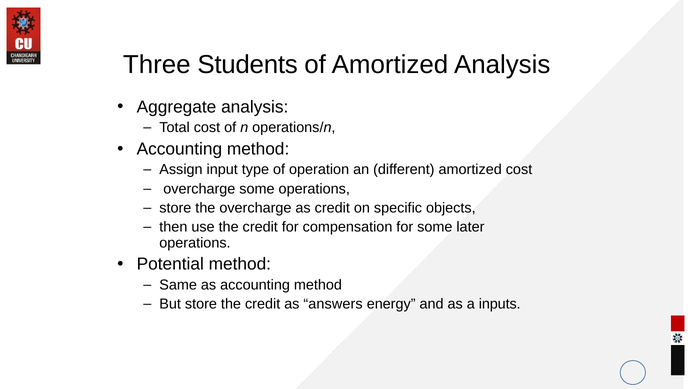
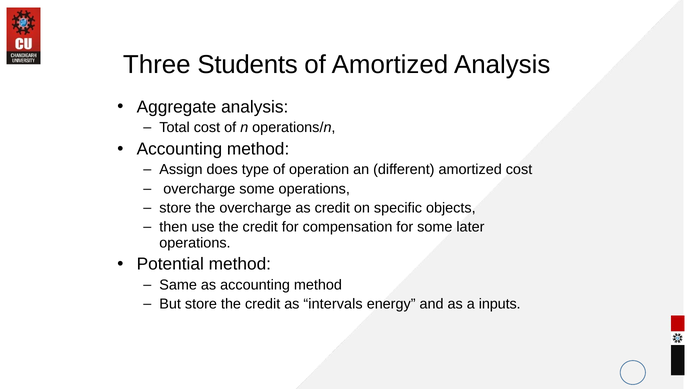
input: input -> does (222, 170)
answers: answers -> intervals (333, 304)
